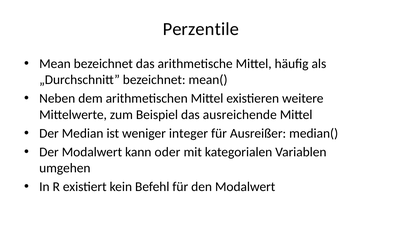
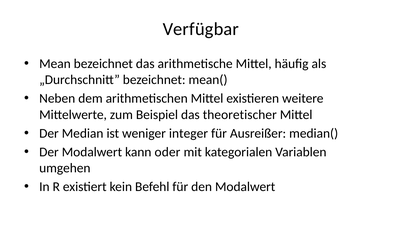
Perzentile: Perzentile -> Verfügbar (201, 29)
ausreichende: ausreichende -> theoretischer (240, 115)
